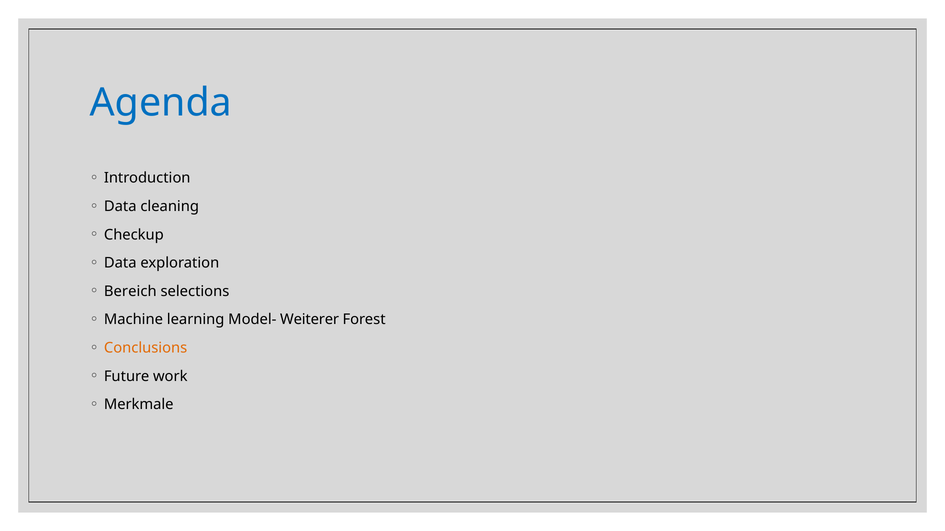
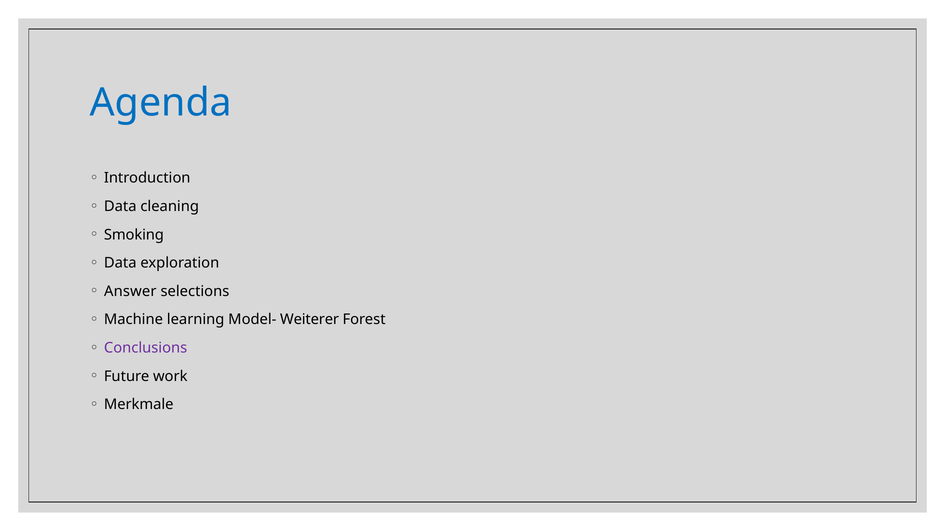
Checkup: Checkup -> Smoking (134, 235)
Bereich: Bereich -> Answer (130, 292)
Conclusions colour: orange -> purple (146, 348)
